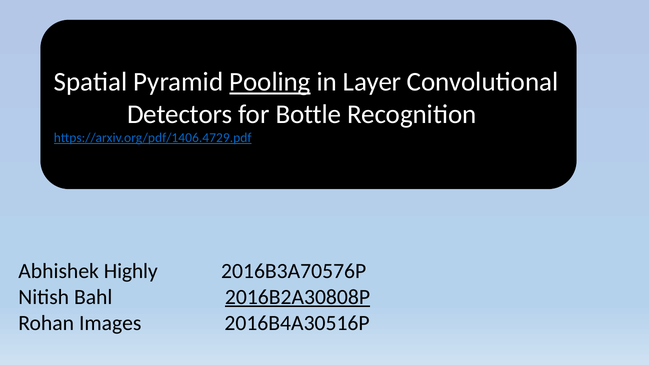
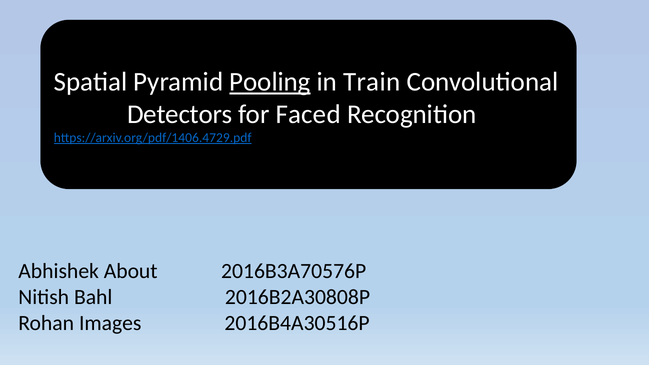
Layer: Layer -> Train (372, 82)
Bottle: Bottle -> Faced (308, 114)
Highly: Highly -> About (131, 271)
2016B2A30808P underline: present -> none (298, 297)
